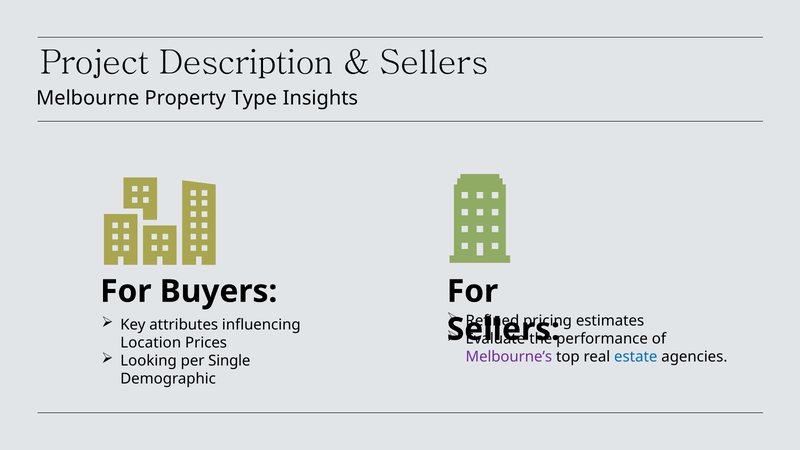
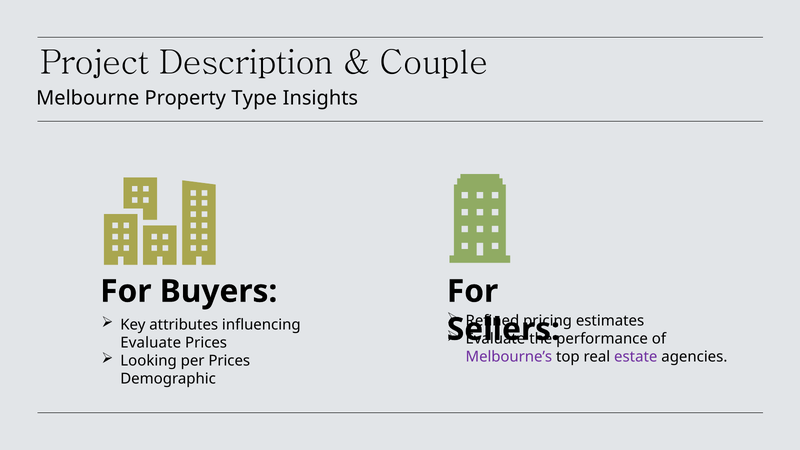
Sellers: Sellers -> Couple (434, 63)
Location: Location -> Evaluate (151, 343)
estate colour: blue -> purple (636, 357)
per Single: Single -> Prices (229, 361)
